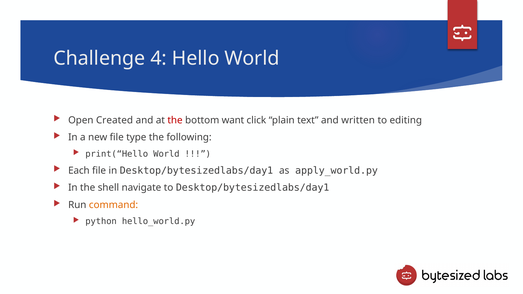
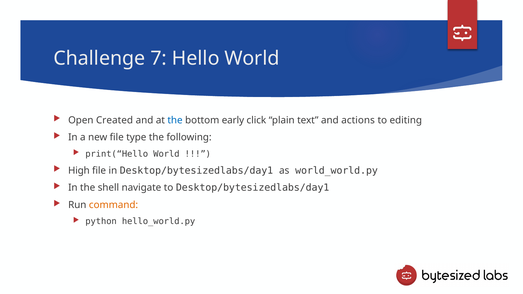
4: 4 -> 7 (159, 58)
the colour: red -> blue (175, 120)
want: want -> early (233, 120)
written: written -> actions (358, 120)
Each: Each -> High (79, 171)
apply_world.py: apply_world.py -> world_world.py (337, 171)
